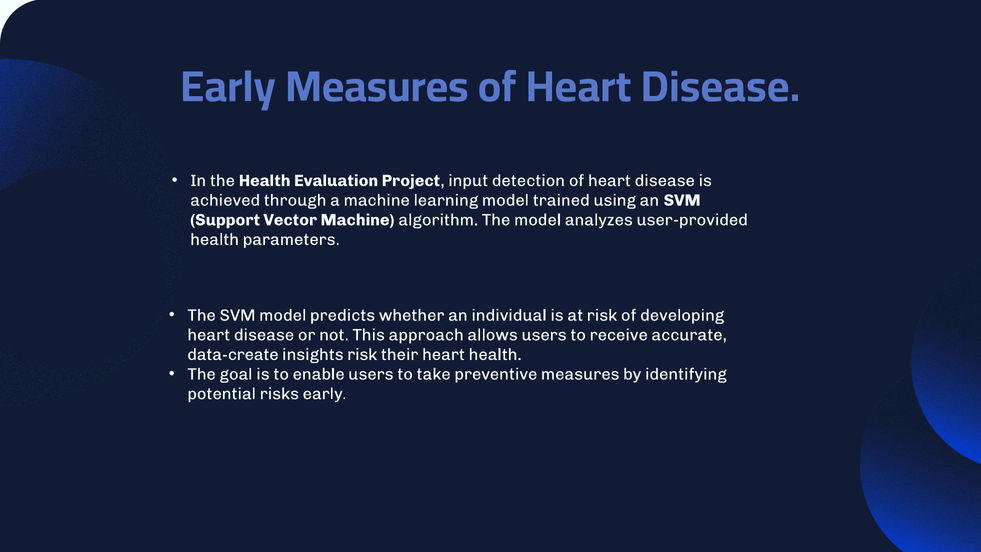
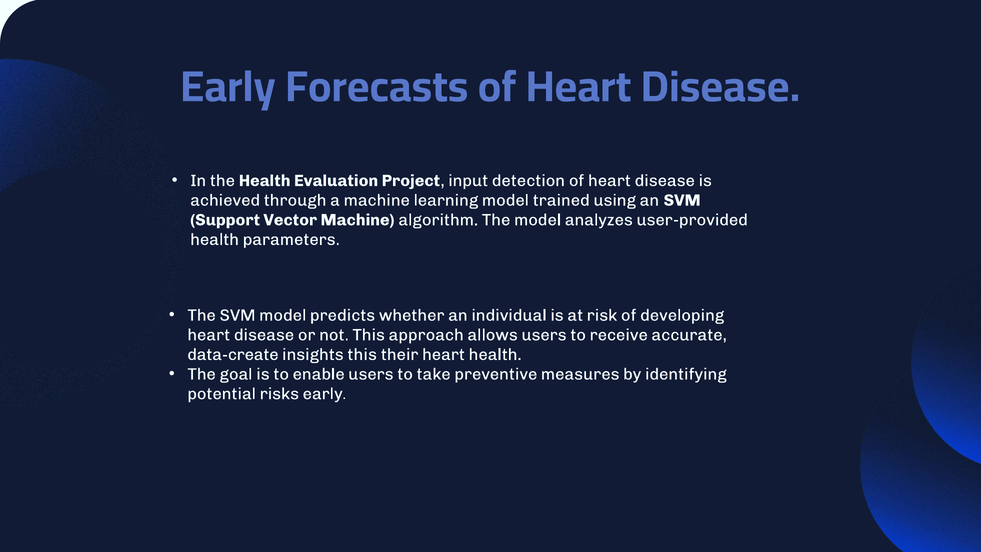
Early Measures: Measures -> Forecasts (377, 87)
insights risk: risk -> this (362, 354)
